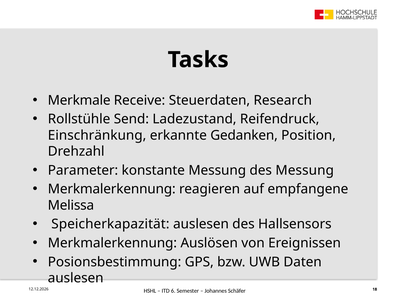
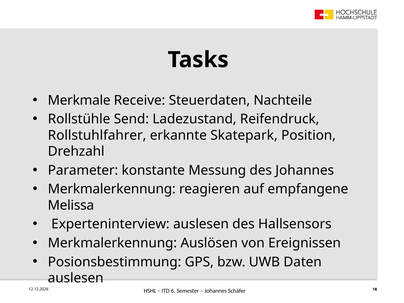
Research: Research -> Nachteile (283, 100)
Einschränkung: Einschränkung -> Rollstuhlfahrer (97, 135)
Gedanken: Gedanken -> Skatepark (244, 135)
des Messung: Messung -> Johannes (305, 170)
Speicherkapazität: Speicherkapazität -> Experteninterview (110, 224)
